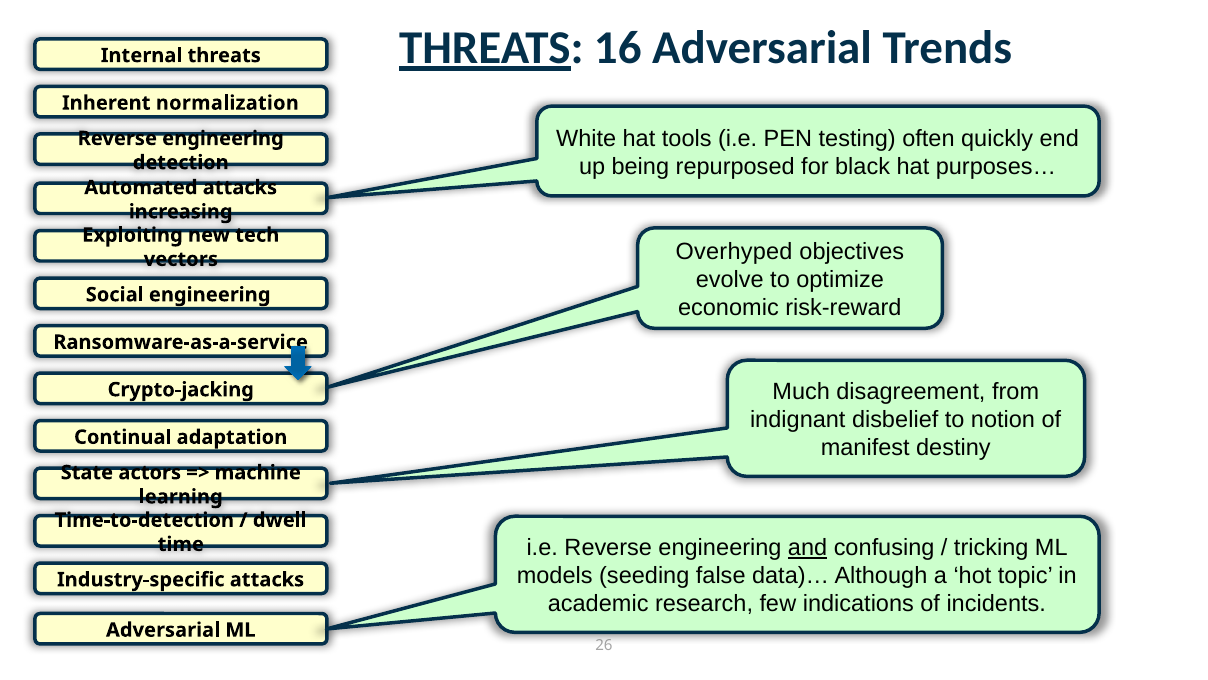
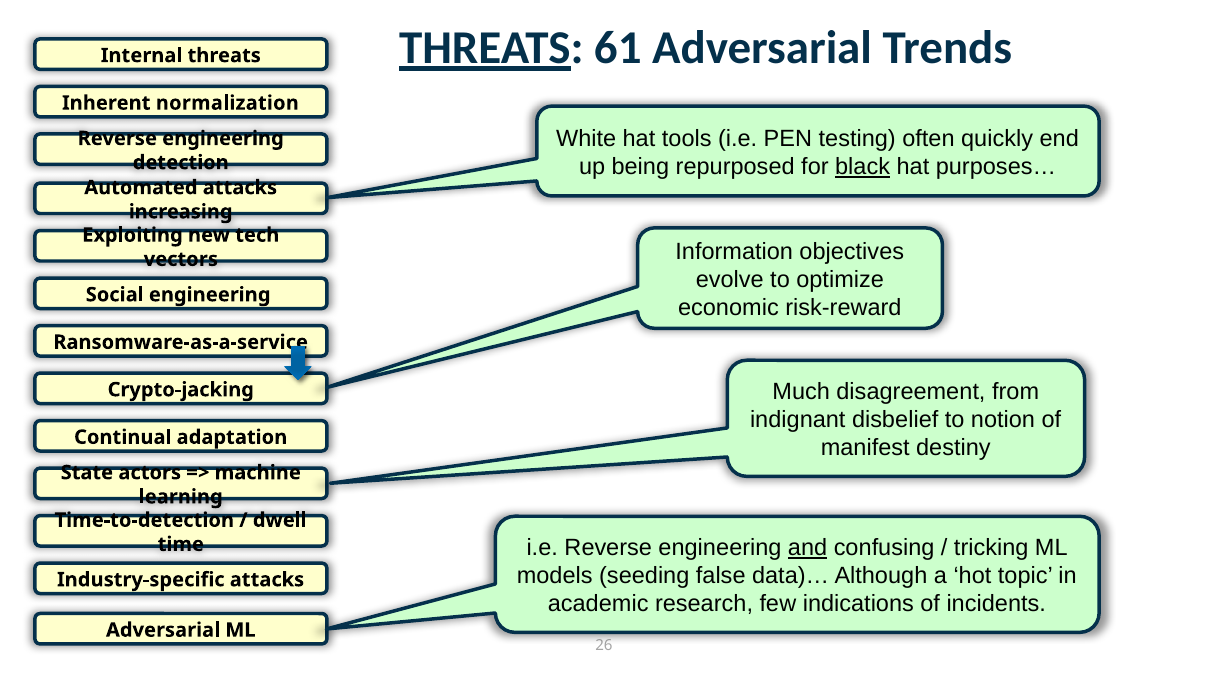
16: 16 -> 61 (618, 48)
black underline: none -> present (863, 167)
Overhyped: Overhyped -> Information (734, 251)
